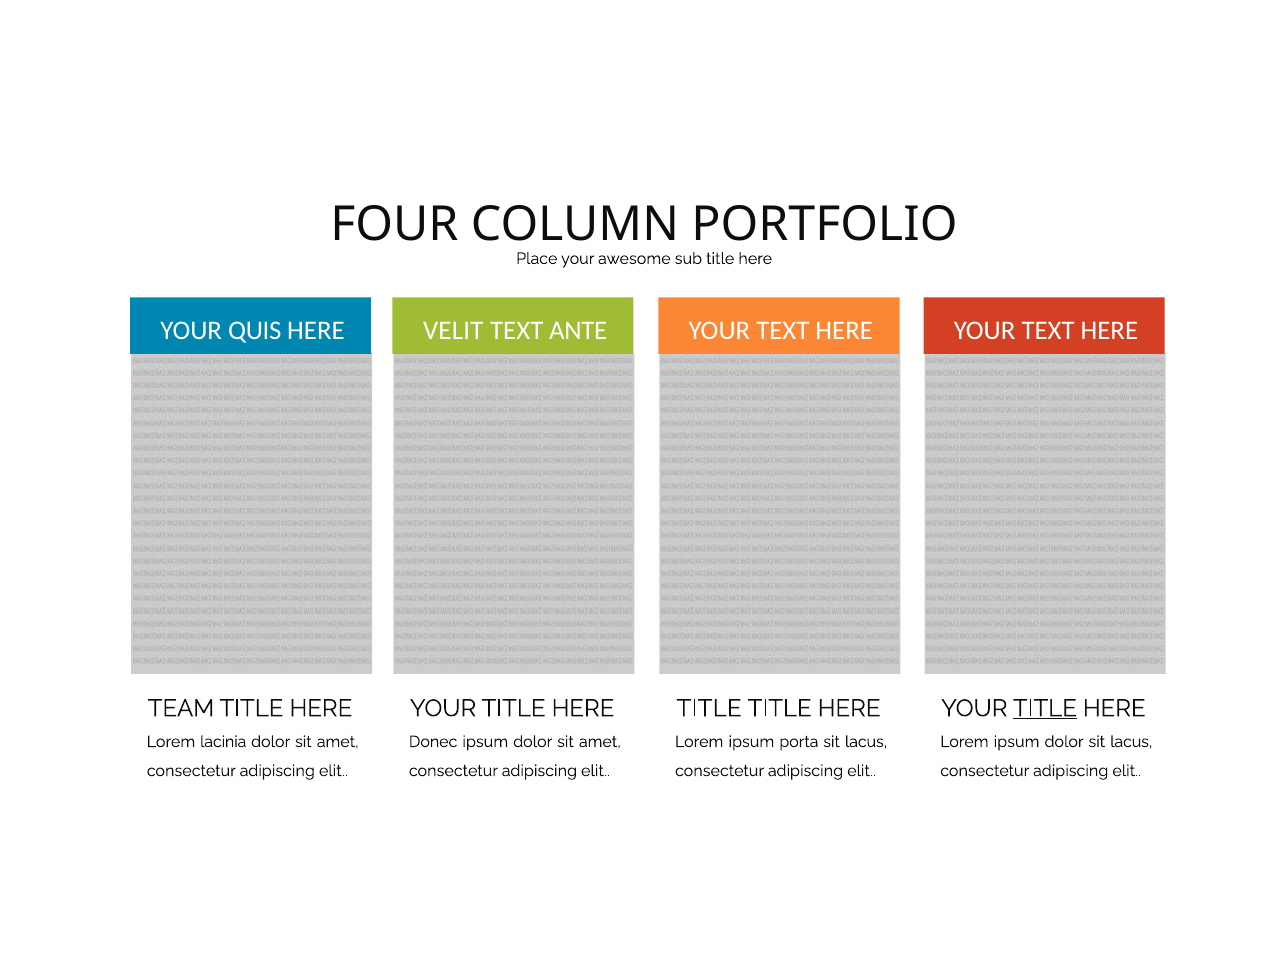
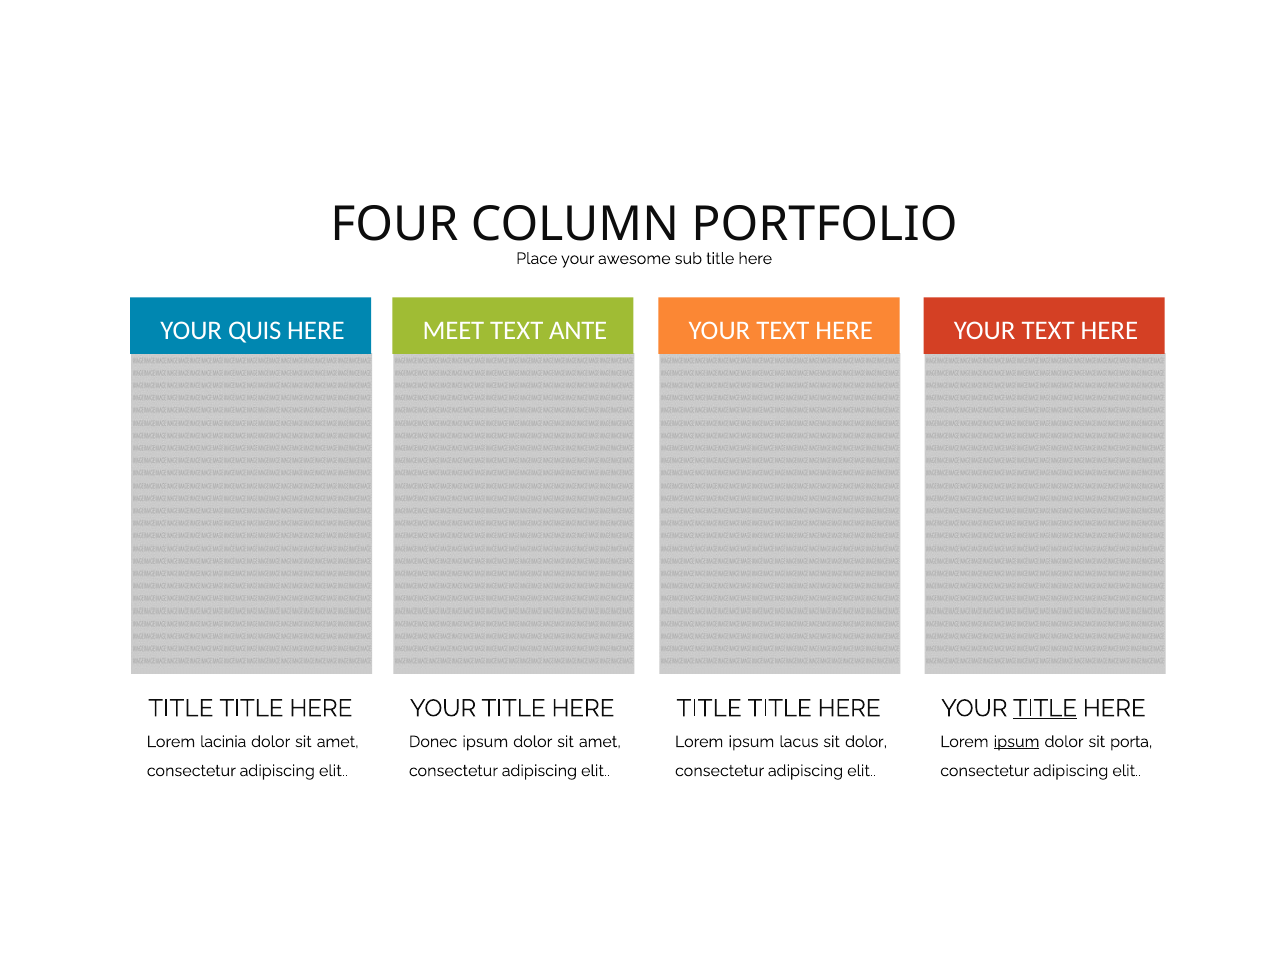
VELIT: VELIT -> MEET (453, 331)
TEAM: TEAM -> TITLE (181, 708)
porta: porta -> lacus (799, 742)
lacus: lacus -> dolor (866, 742)
ipsum underline: none -> present (1017, 742)
dolor sit lacus: lacus -> porta (1131, 742)
